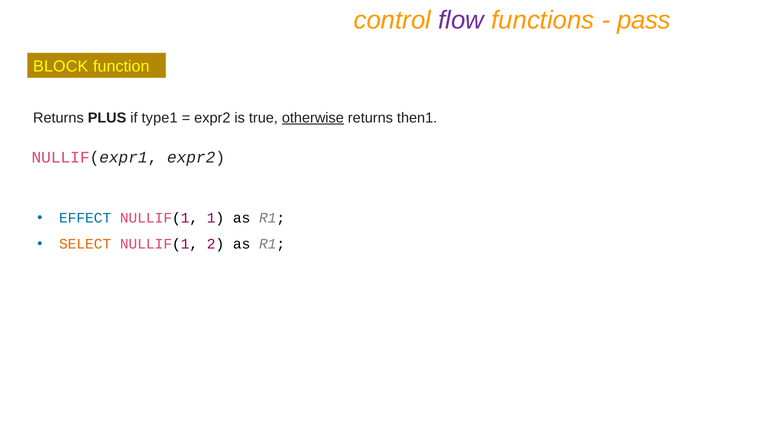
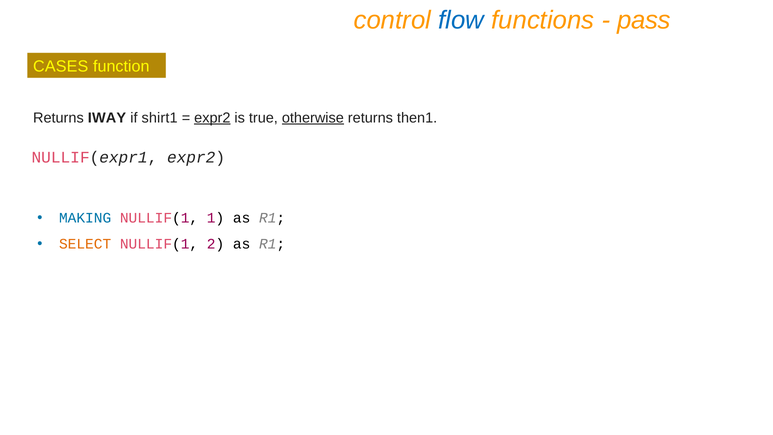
flow colour: purple -> blue (461, 20)
BLOCK: BLOCK -> CASES (61, 66)
PLUS: PLUS -> IWAY (107, 118)
type1: type1 -> shirt1 (160, 118)
expr2 underline: none -> present (212, 118)
EFFECT: EFFECT -> MAKING (85, 218)
